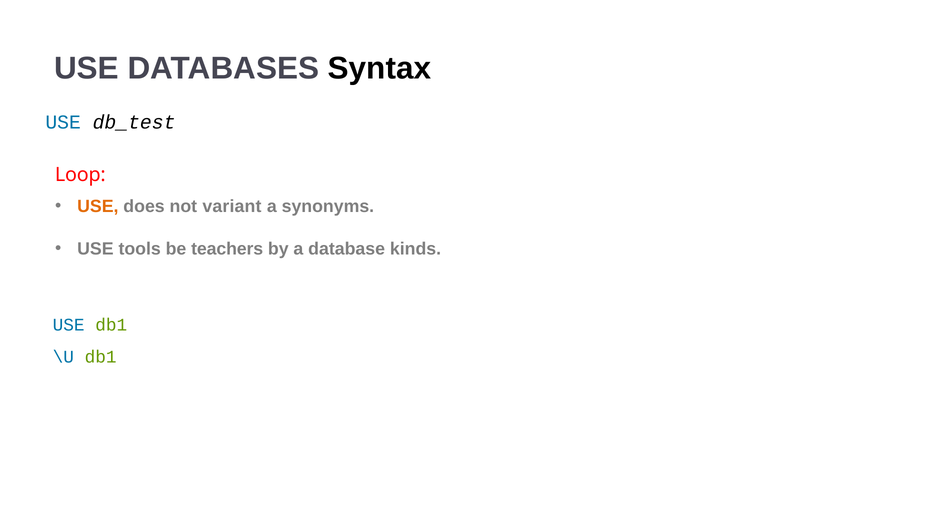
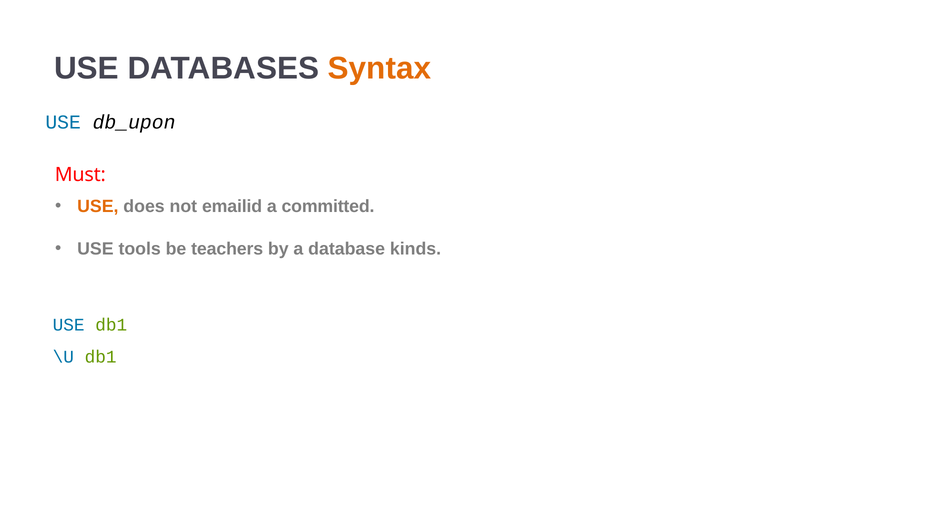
Syntax colour: black -> orange (380, 68)
db_test: db_test -> db_upon (134, 122)
Loop: Loop -> Must (80, 175)
variant: variant -> emailid (232, 207)
synonyms: synonyms -> committed (328, 207)
